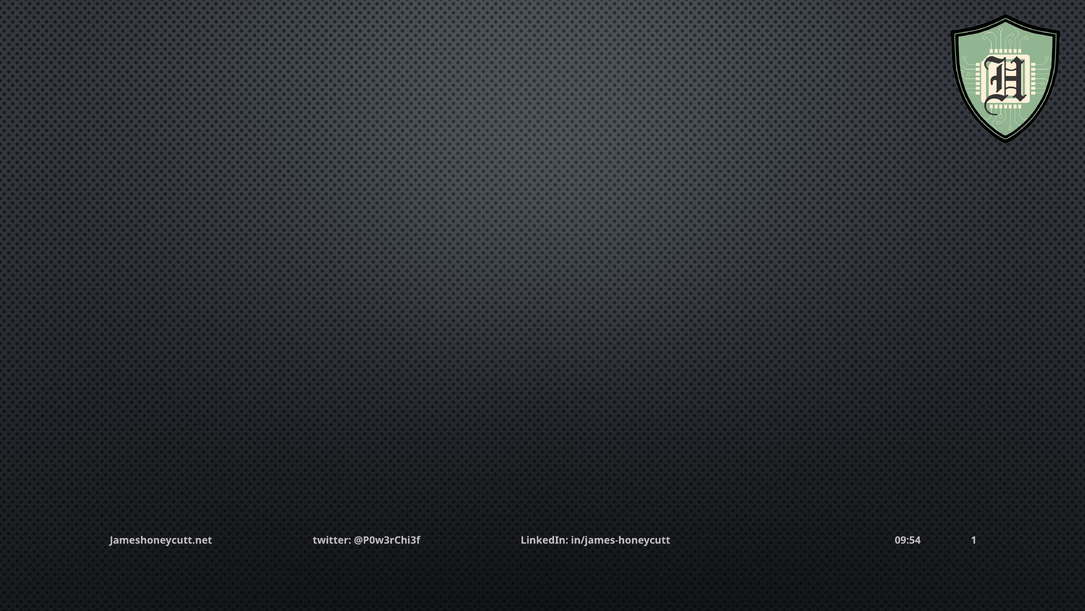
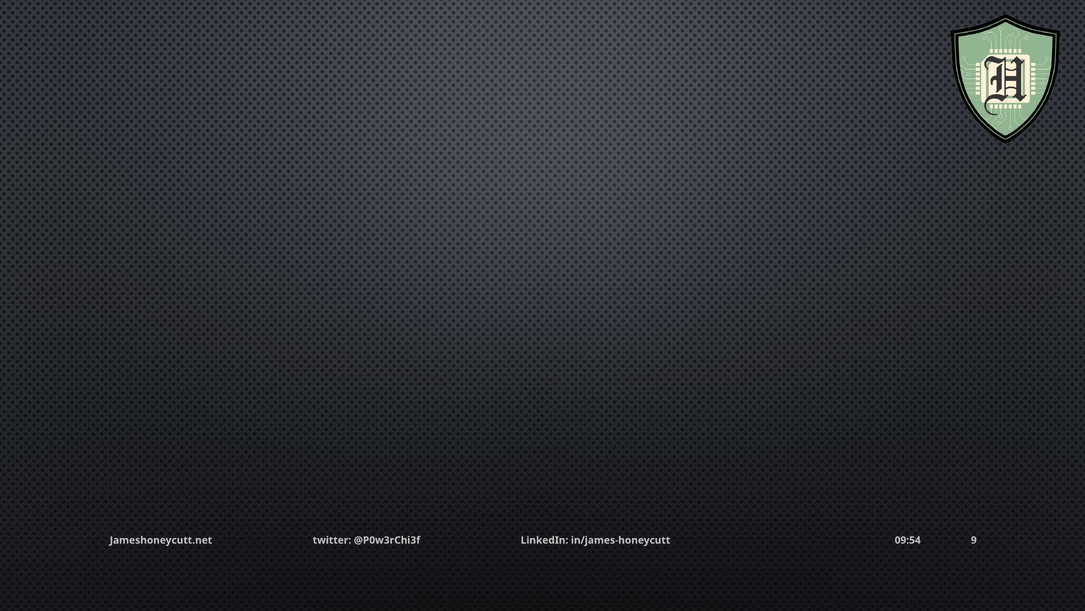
1: 1 -> 9 (974, 540)
